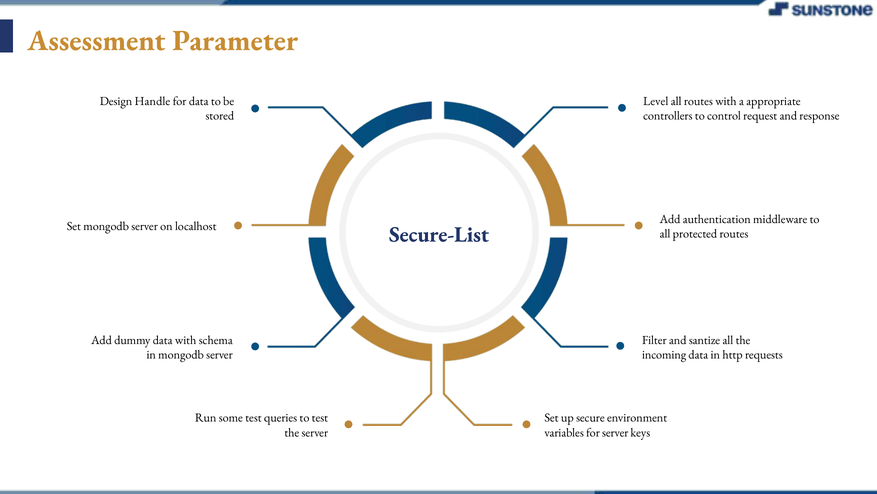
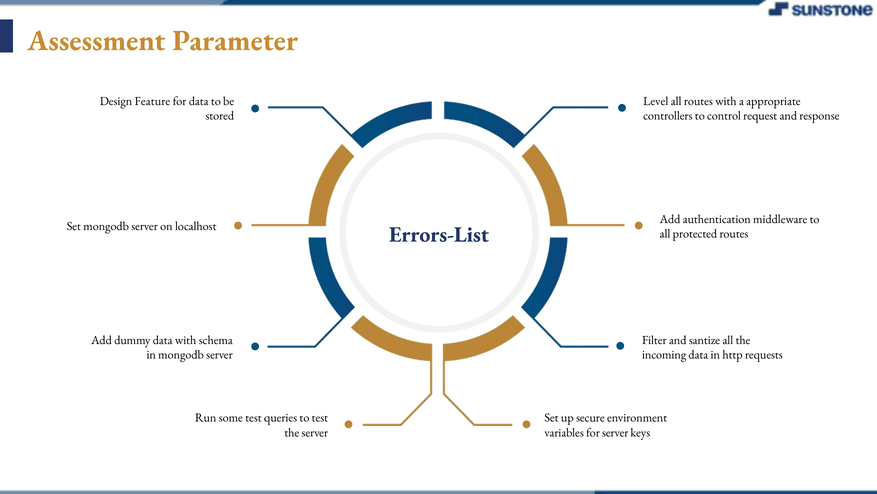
Handle: Handle -> Feature (152, 101)
Secure-List: Secure-List -> Errors-List (439, 234)
